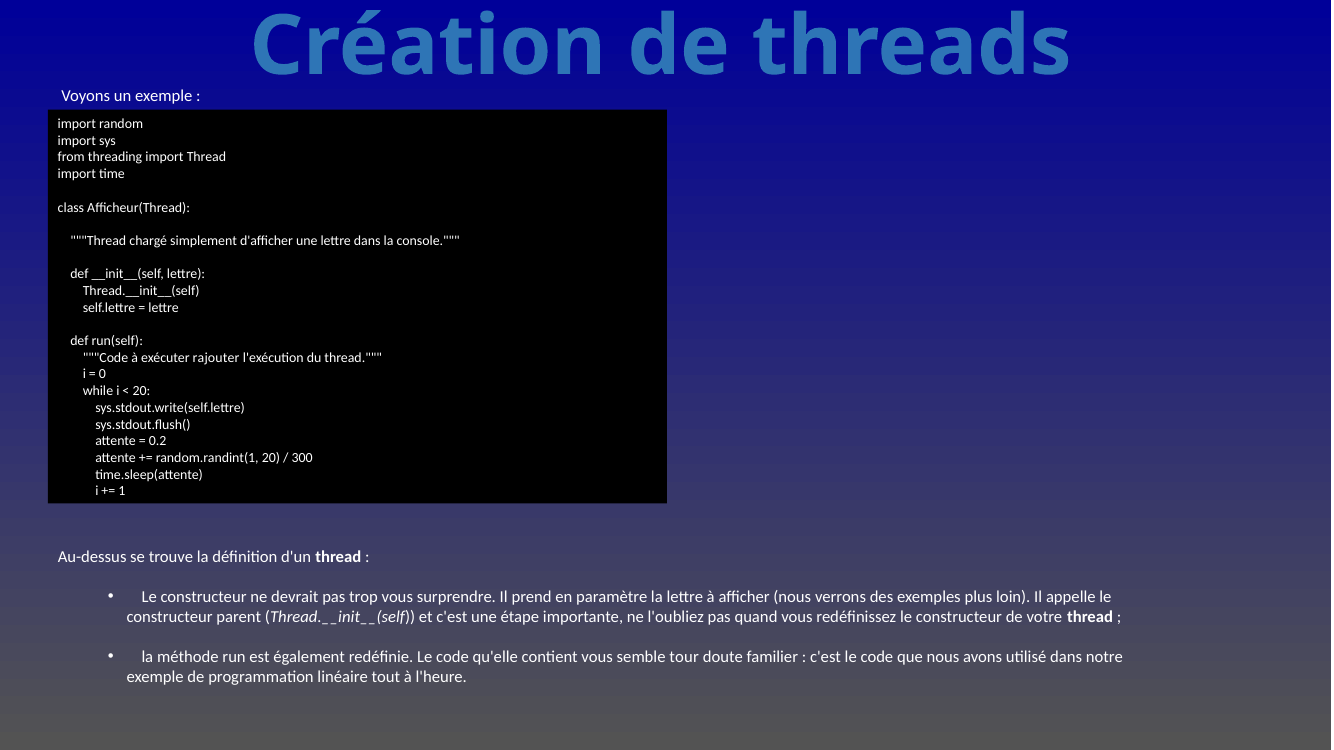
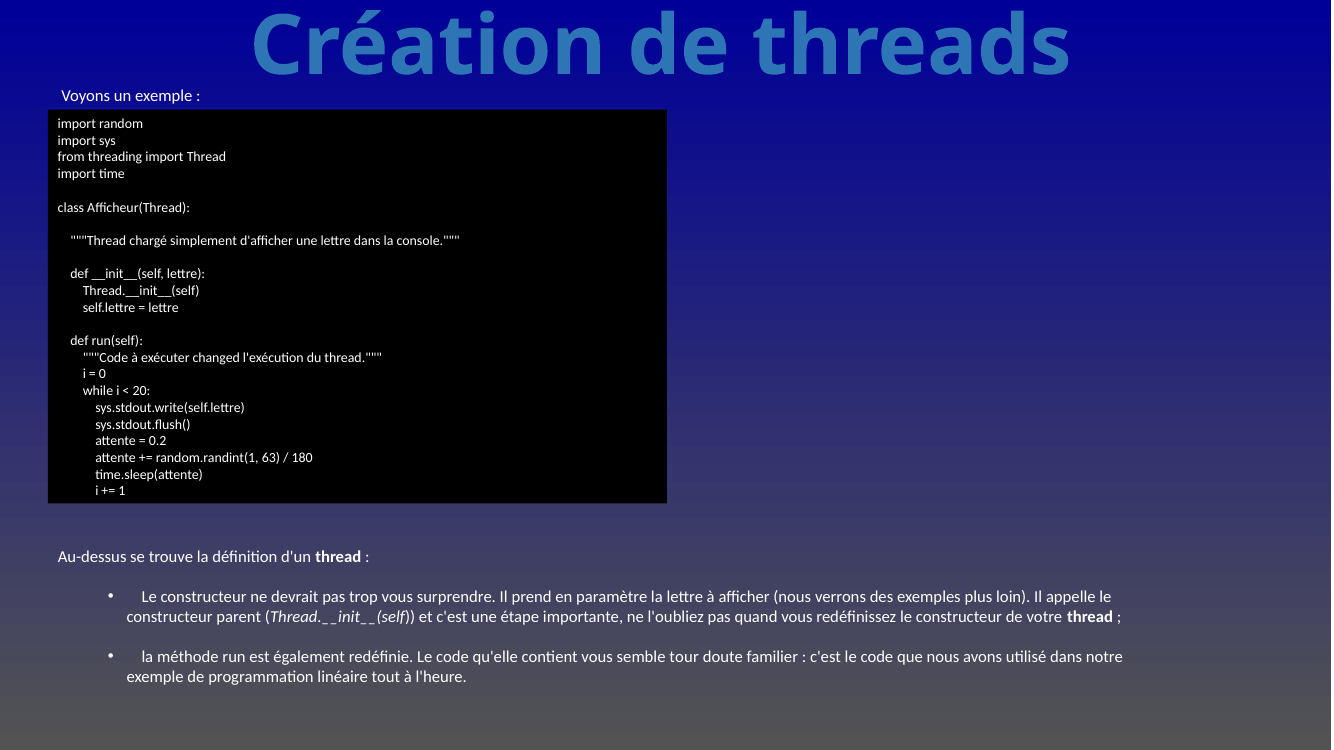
rajouter: rajouter -> changed (216, 358)
random.randint(1 20: 20 -> 63 (271, 458)
300: 300 -> 180 (302, 458)
